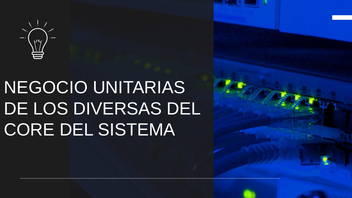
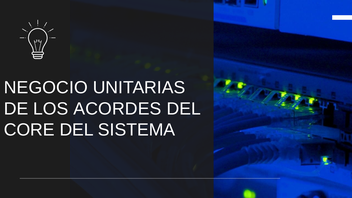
DIVERSAS: DIVERSAS -> ACORDES (117, 109)
